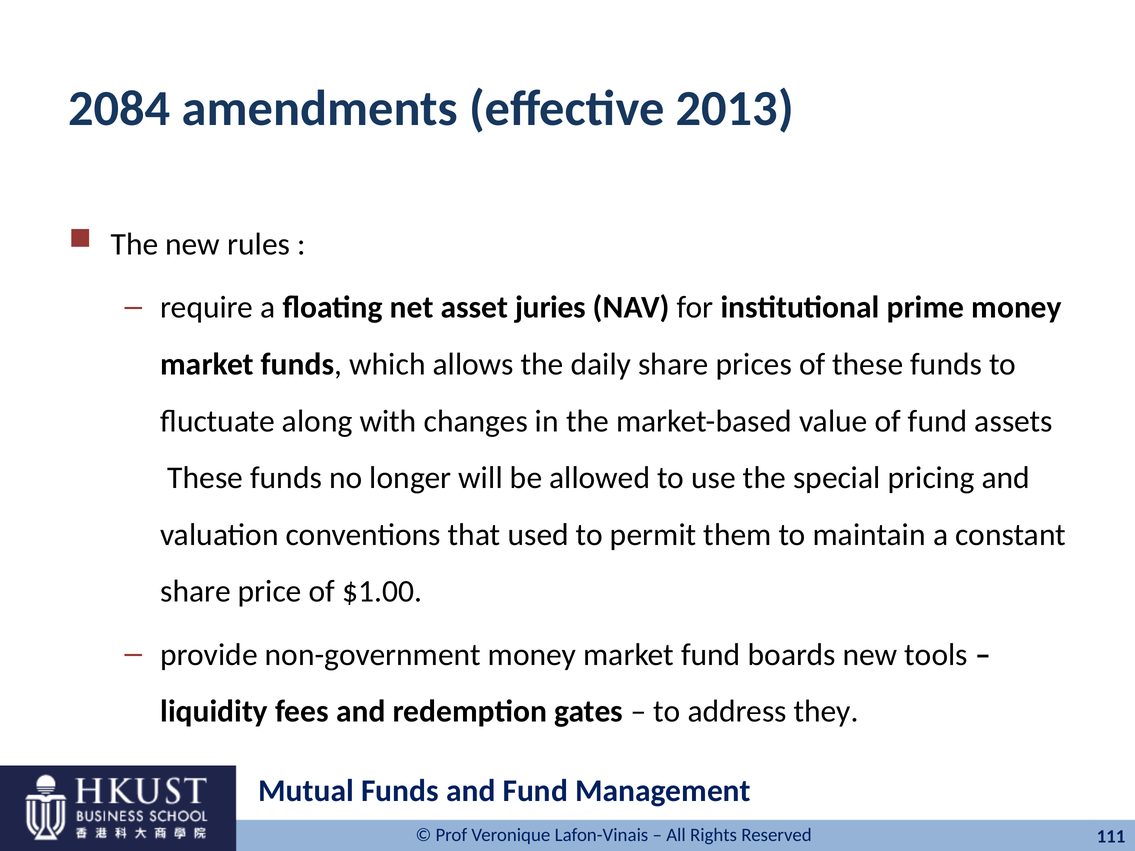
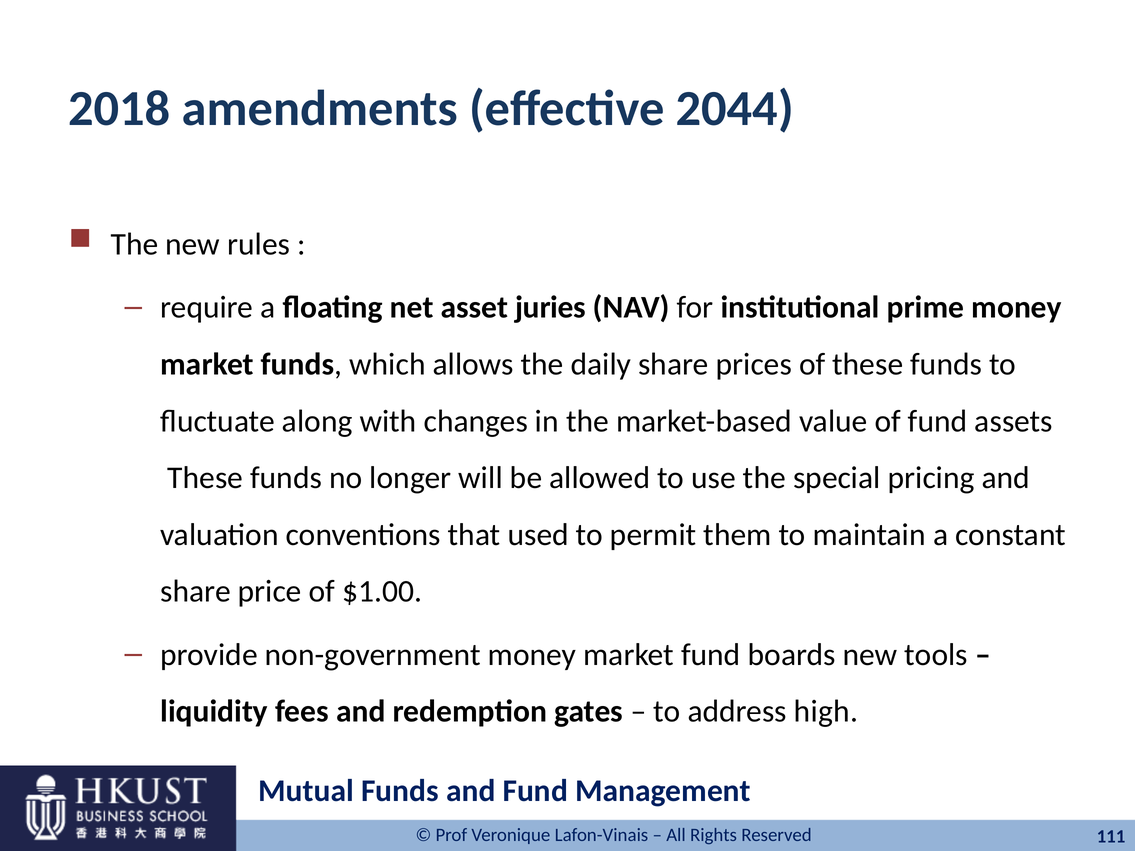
2084: 2084 -> 2018 (119, 109)
2013: 2013 -> 2044 (735, 109)
they: they -> high (826, 712)
